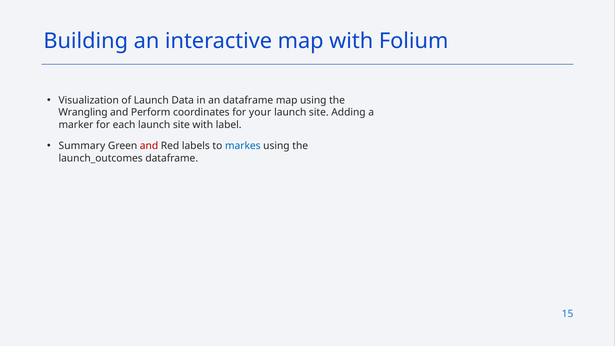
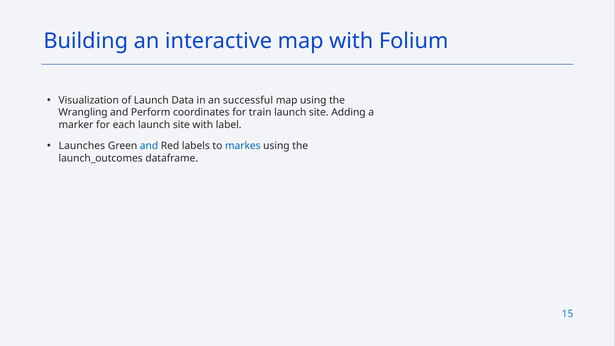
an dataframe: dataframe -> successful (248, 100)
your: your -> train (260, 113)
Summary: Summary -> Launches (82, 146)
and colour: red -> blue (149, 146)
